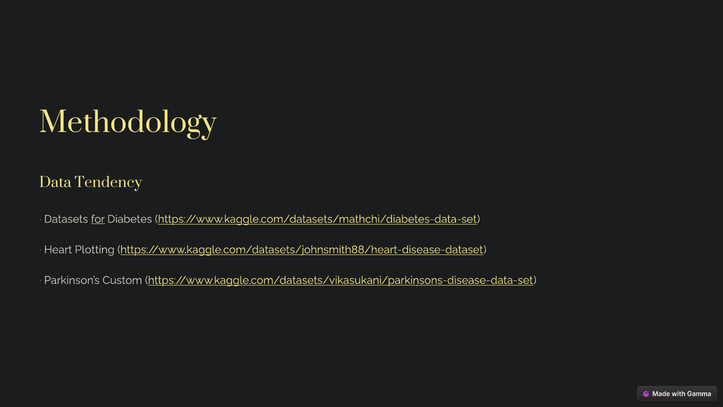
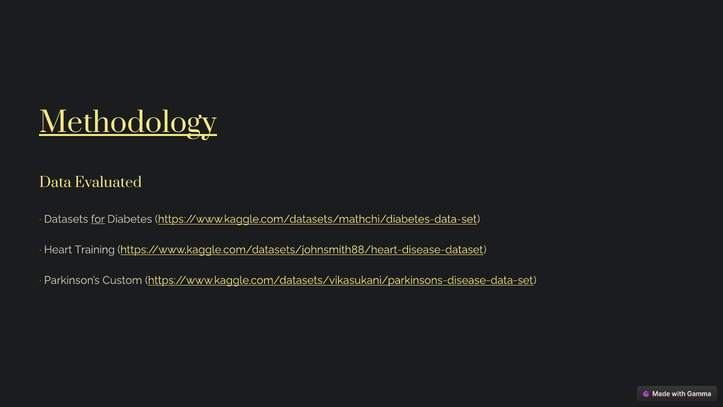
Methodology underline: none -> present (128, 123)
Tendency: Tendency -> Evaluated (108, 183)
Plotting: Plotting -> Training (95, 249)
